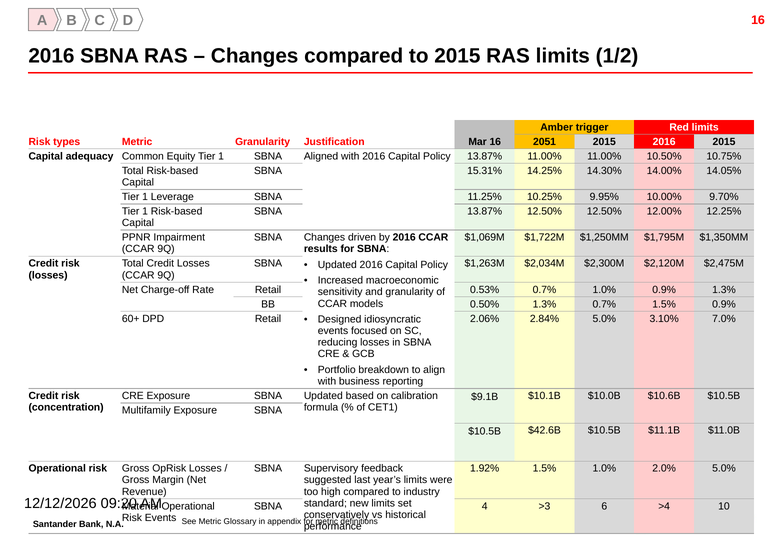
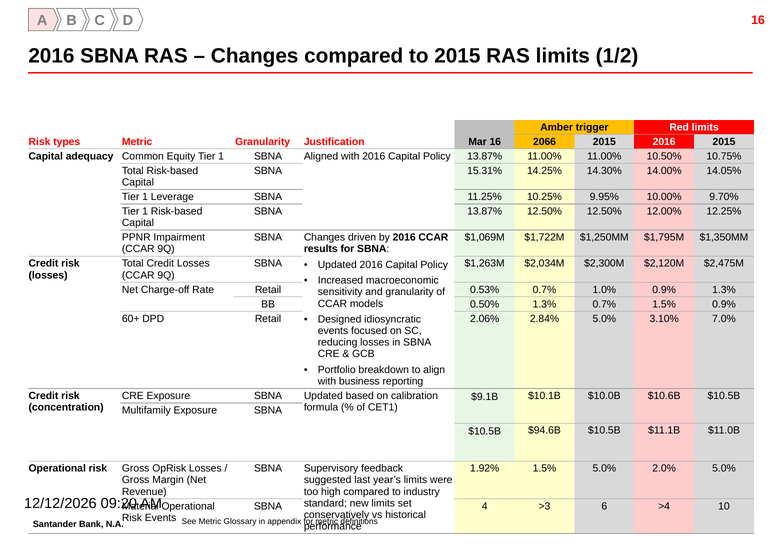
2051: 2051 -> 2066 (545, 142)
$42.6B: $42.6B -> $94.6B (544, 431)
1.5% 1.0%: 1.0% -> 5.0% (604, 469)
